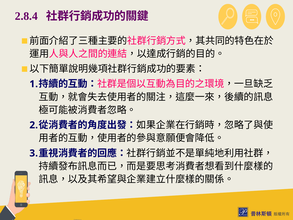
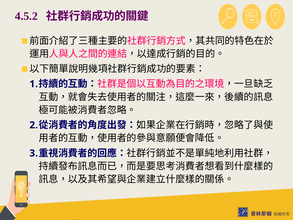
2.8.4: 2.8.4 -> 4.5.2 (26, 16)
